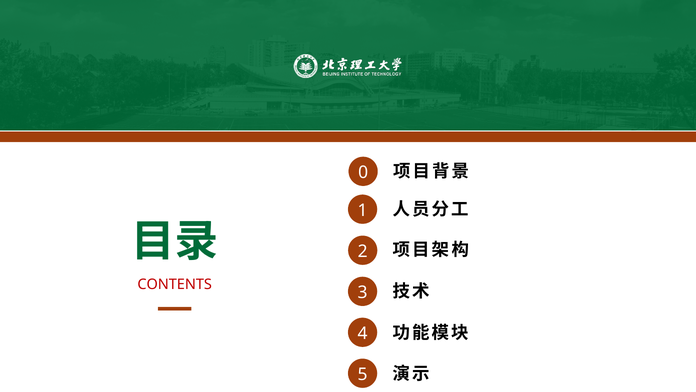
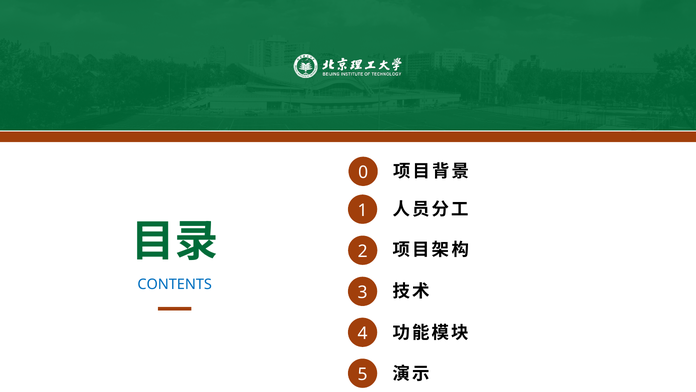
CONTENTS colour: red -> blue (175, 284)
